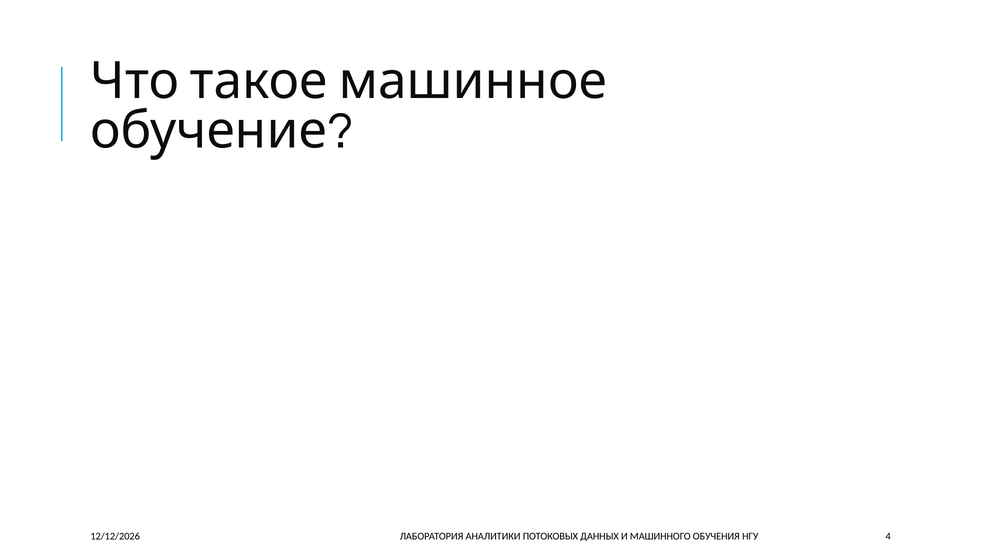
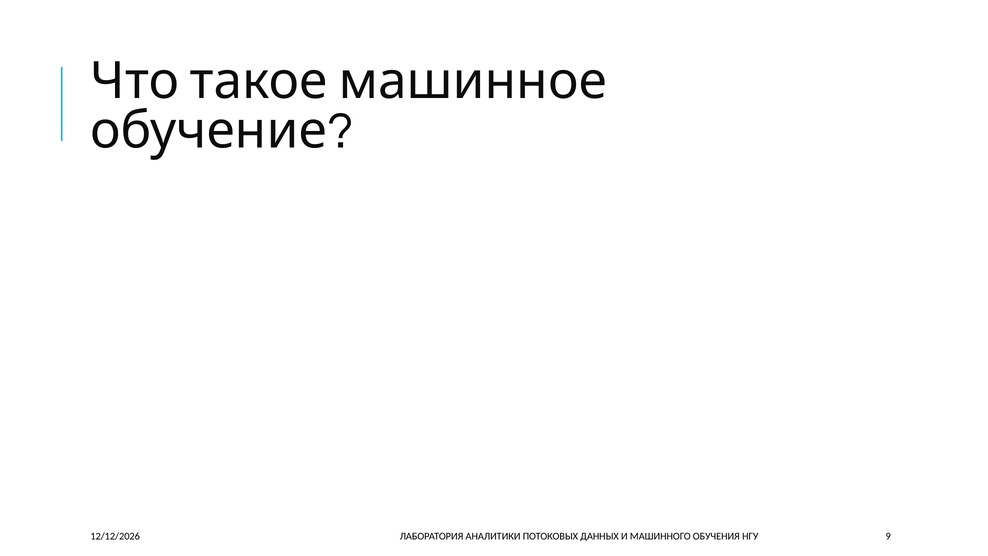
4: 4 -> 9 (888, 536)
